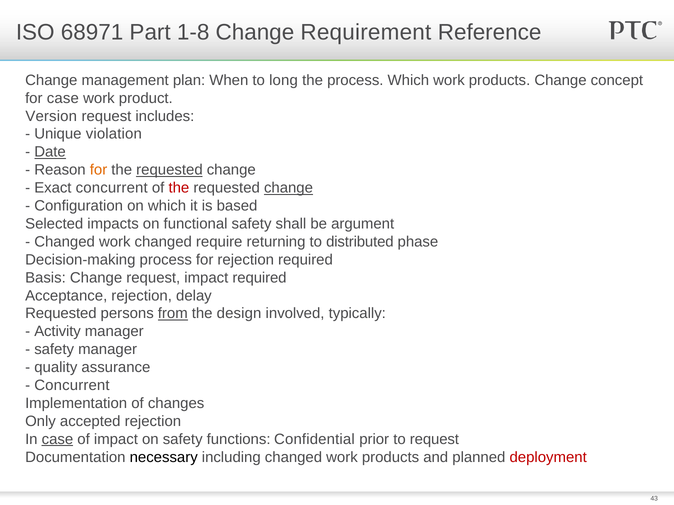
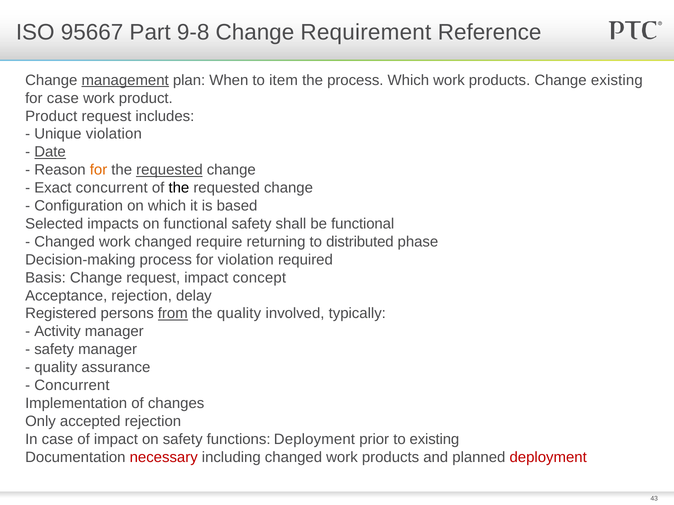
68971: 68971 -> 95667 (92, 33)
1-8: 1-8 -> 9-8 (193, 33)
management underline: none -> present (125, 80)
long: long -> item (283, 80)
Change concept: concept -> existing (617, 80)
Version: Version -> Product (51, 116)
the colour: red -> black (179, 188)
change underline: present -> none (289, 188)
be argument: argument -> functional (363, 224)
for rejection: rejection -> violation (246, 260)
impact required: required -> concept (259, 278)
Requested: Requested -> Registered (61, 314)
the design: design -> quality (239, 314)
case underline: present -> none (57, 440)
functions Confidential: Confidential -> Deployment (314, 440)
to request: request -> existing (434, 440)
necessary colour: black -> red (164, 458)
